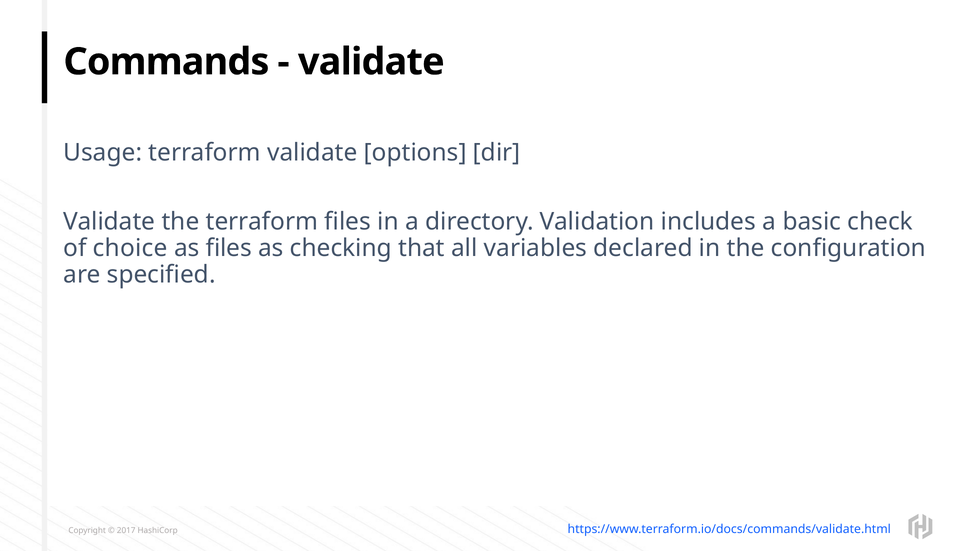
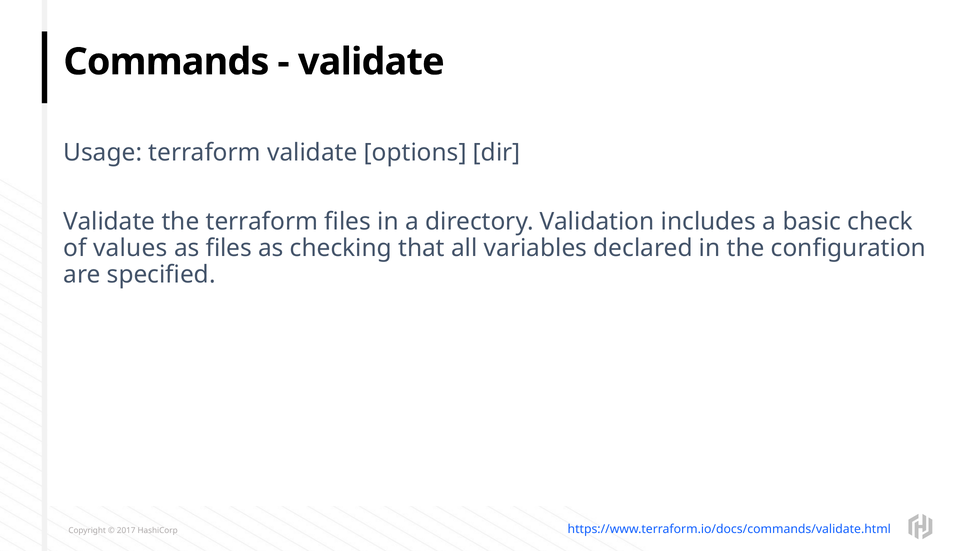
choice: choice -> values (130, 248)
